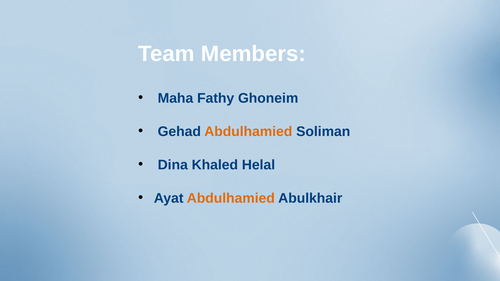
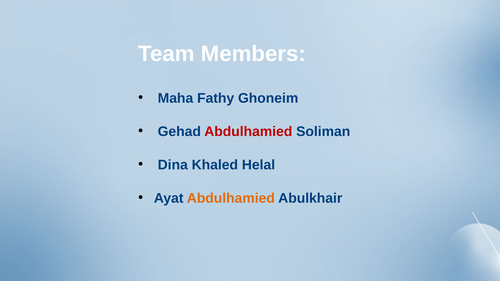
Abdulhamied colour: orange -> red (248, 132)
